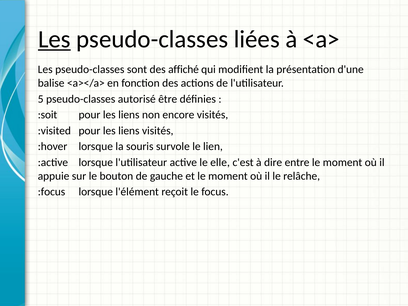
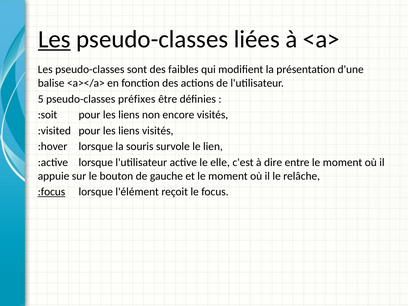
affiché: affiché -> faibles (183, 69)
autorisé: autorisé -> préfixes (137, 99)
:focus underline: none -> present (52, 192)
